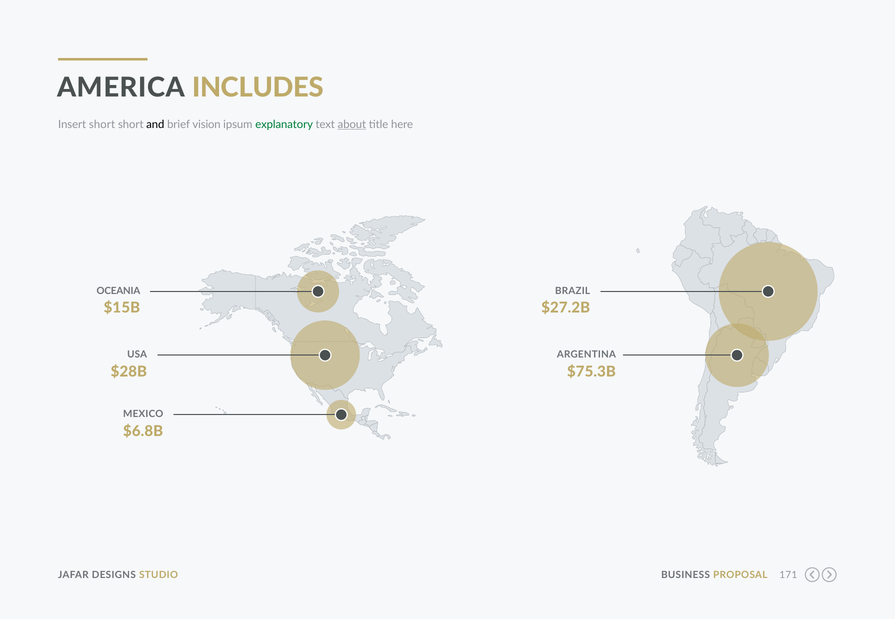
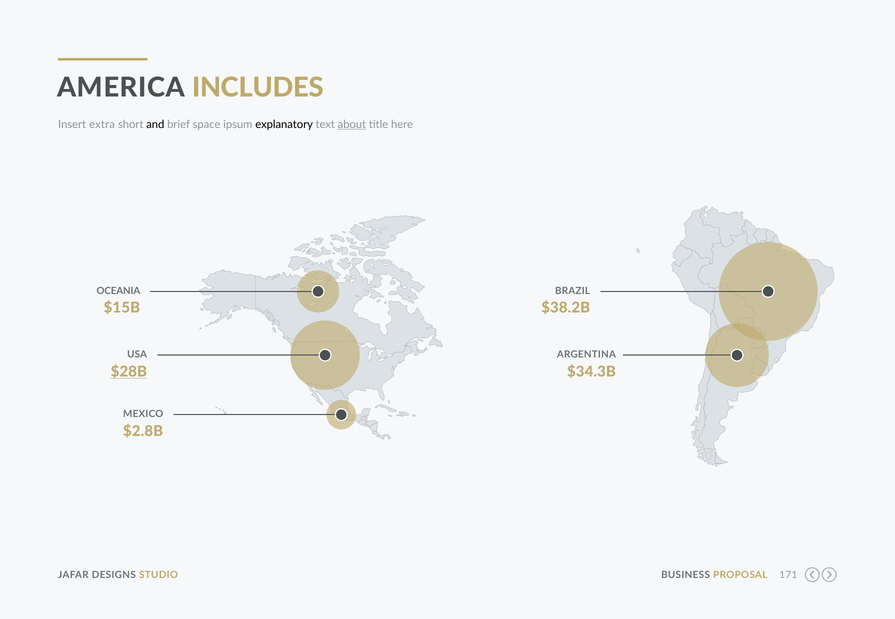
Insert short: short -> extra (102, 125)
vision: vision -> space (207, 125)
explanatory colour: green -> black (284, 125)
$27.2B: $27.2B -> $38.2B (566, 308)
$28B underline: none -> present (129, 372)
$75.3B: $75.3B -> $34.3B (591, 372)
$6.8B: $6.8B -> $2.8B (143, 432)
